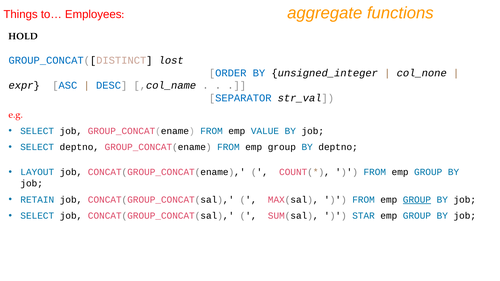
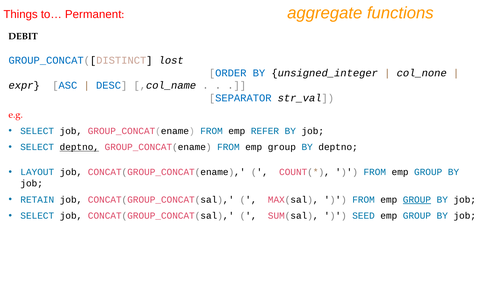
Employees: Employees -> Permanent (93, 14)
HOLD: HOLD -> DEBIT (23, 37)
VALUE: VALUE -> REFER (265, 131)
deptno underline: none -> present (79, 147)
STAR: STAR -> SEED (364, 216)
